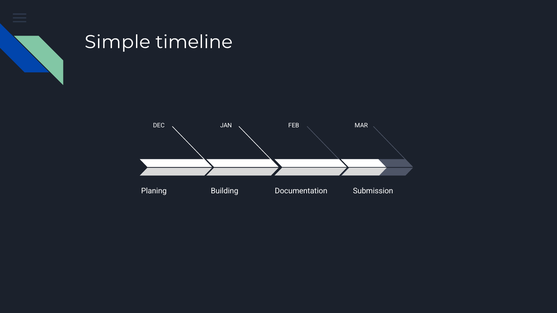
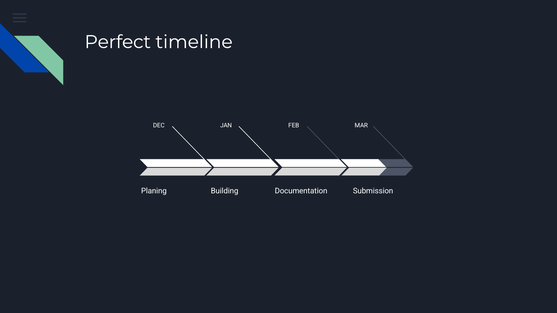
Simple: Simple -> Perfect (118, 42)
